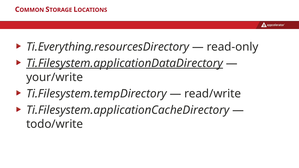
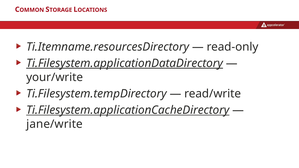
Ti.Everything.resourcesDirectory: Ti.Everything.resourcesDirectory -> Ti.Itemname.resourcesDirectory (108, 47)
Ti.Filesystem.applicationCacheDirectory underline: none -> present (128, 110)
todo/write: todo/write -> jane/write (55, 124)
